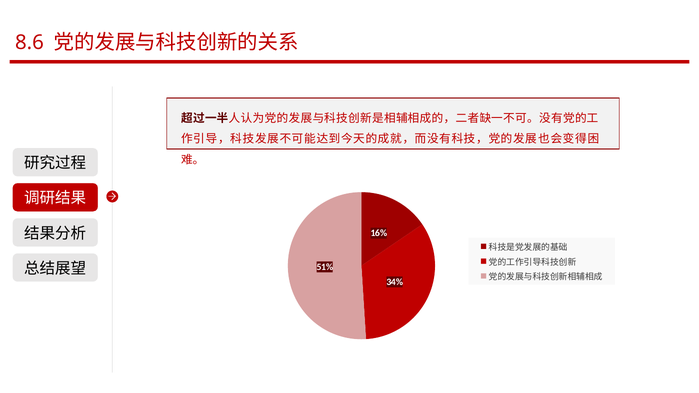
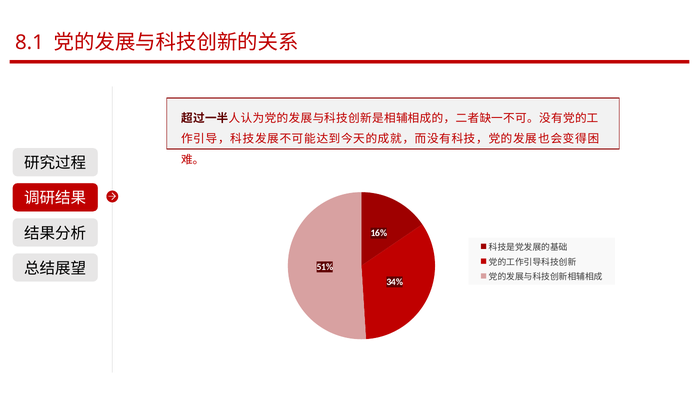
8.6: 8.6 -> 8.1 (29, 43)
